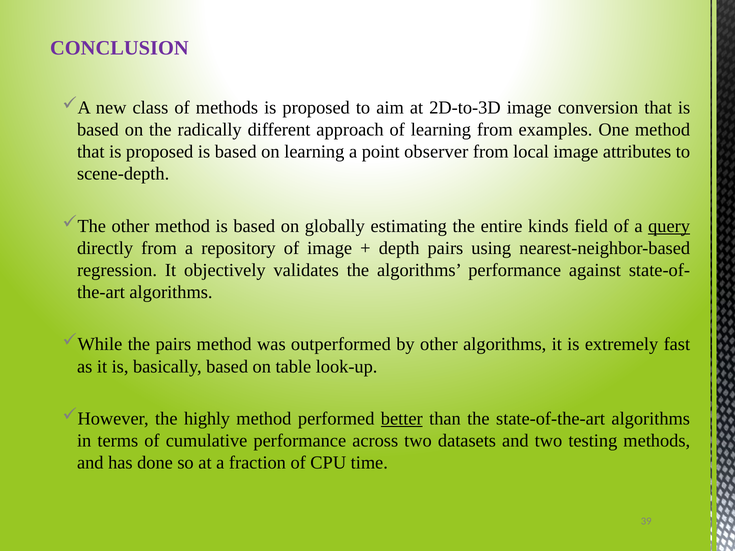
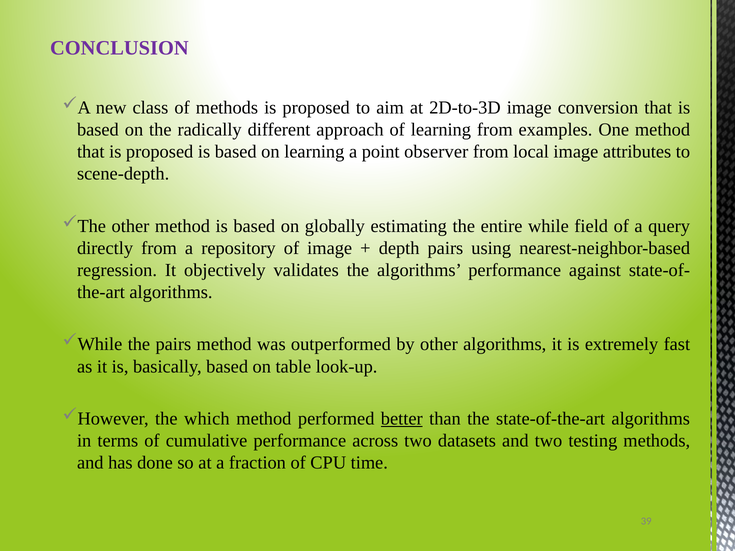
kinds: kinds -> while (548, 226)
query underline: present -> none (669, 226)
highly: highly -> which (207, 419)
